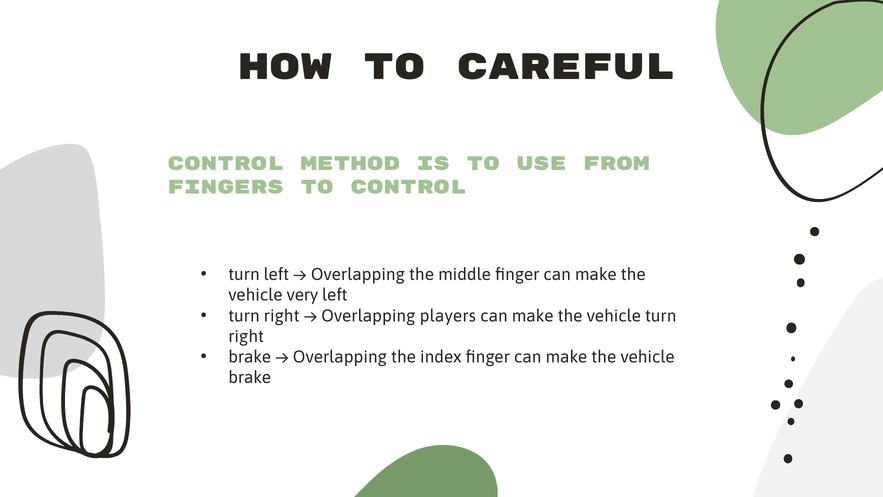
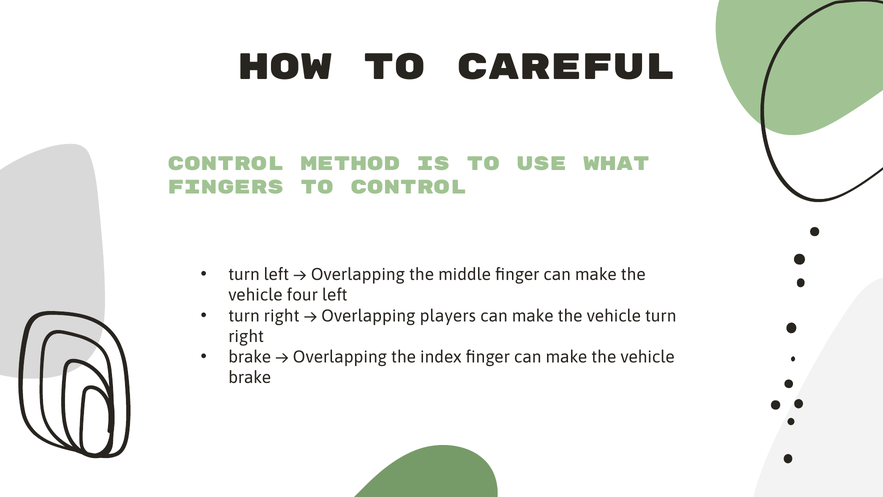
from: from -> what (616, 164)
very: very -> four (302, 295)
